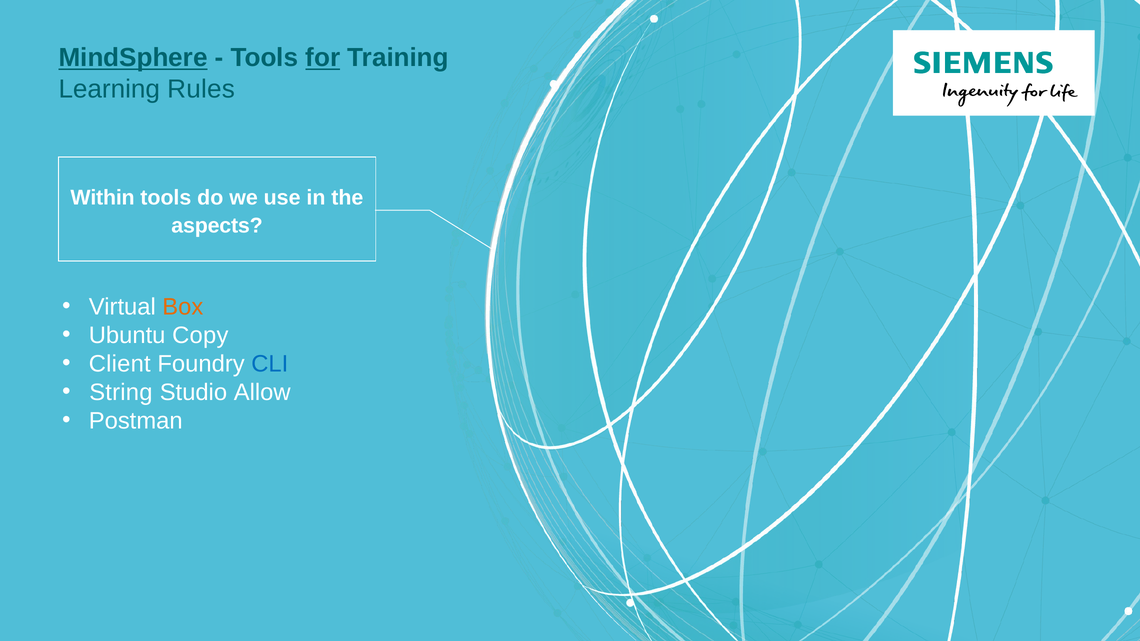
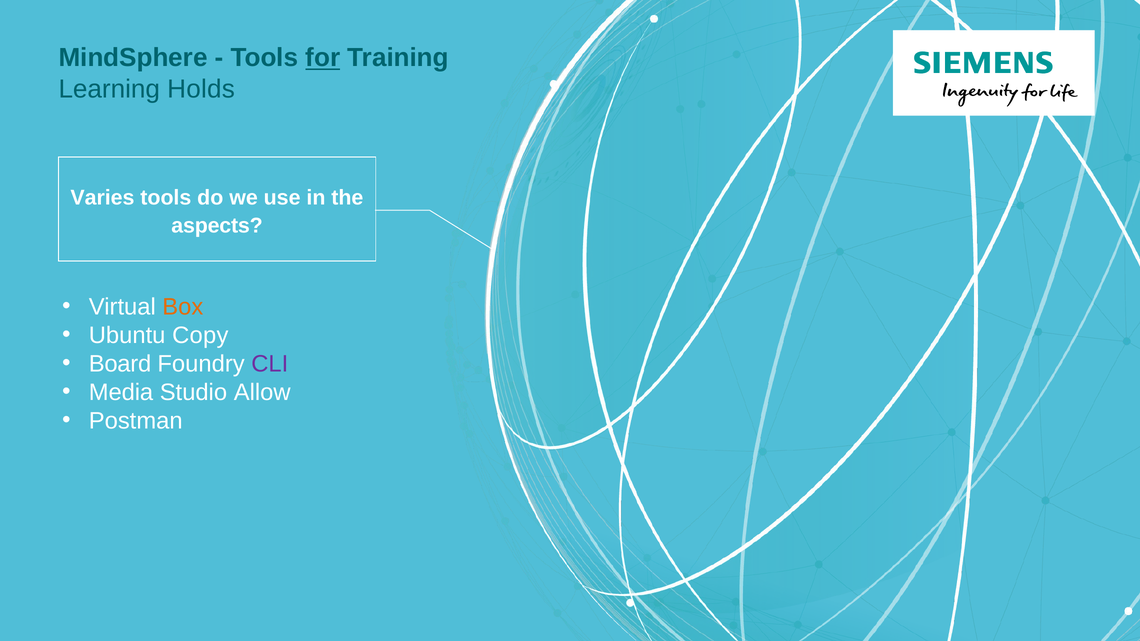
MindSphere underline: present -> none (133, 58)
Rules: Rules -> Holds (201, 89)
Within: Within -> Varies (102, 198)
Client: Client -> Board (120, 364)
CLI colour: blue -> purple (270, 364)
String: String -> Media (121, 392)
